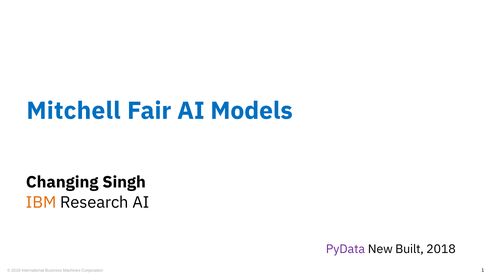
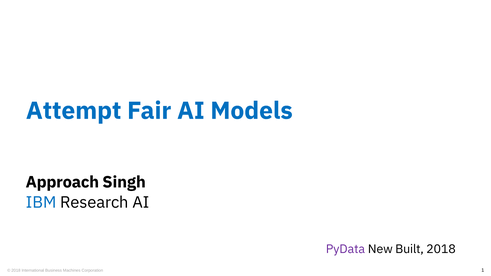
Mitchell: Mitchell -> Attempt (74, 111)
Changing: Changing -> Approach (62, 182)
IBM colour: orange -> blue (41, 203)
